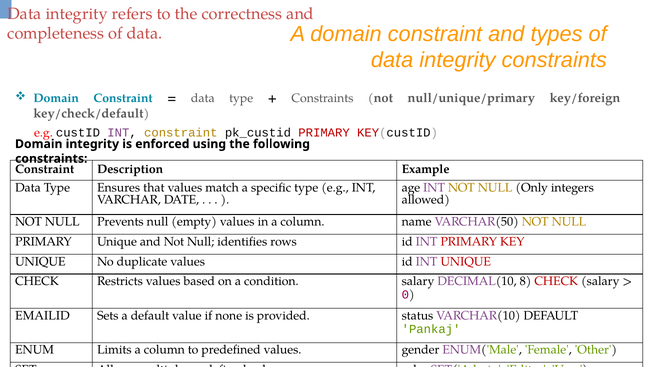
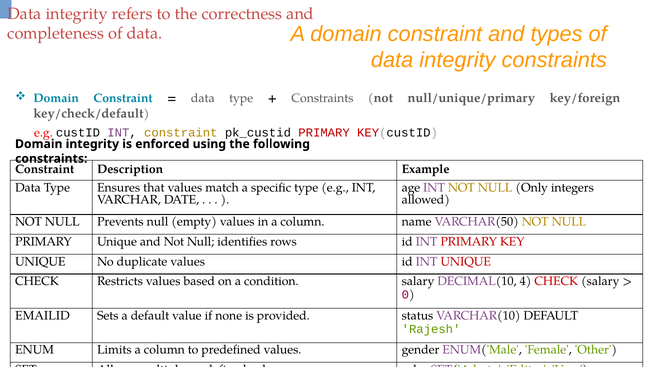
8: 8 -> 4 (526, 282)
Pankaj: Pankaj -> Rajesh (431, 329)
